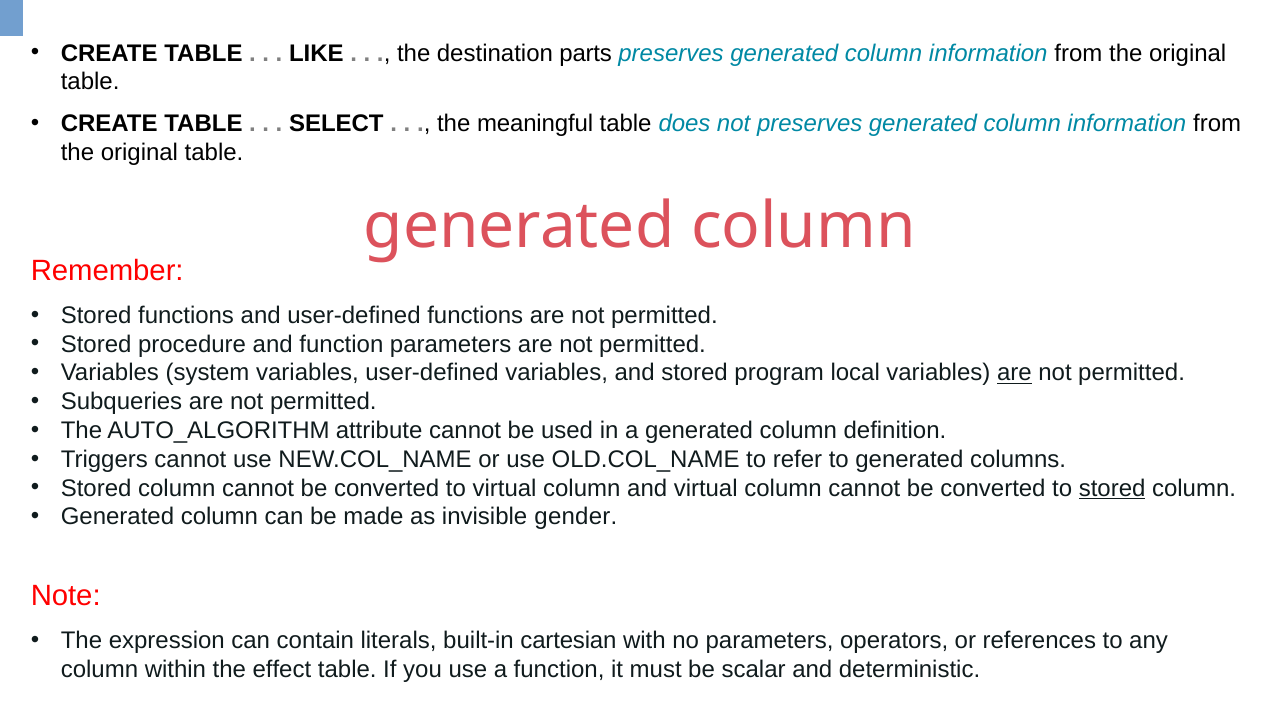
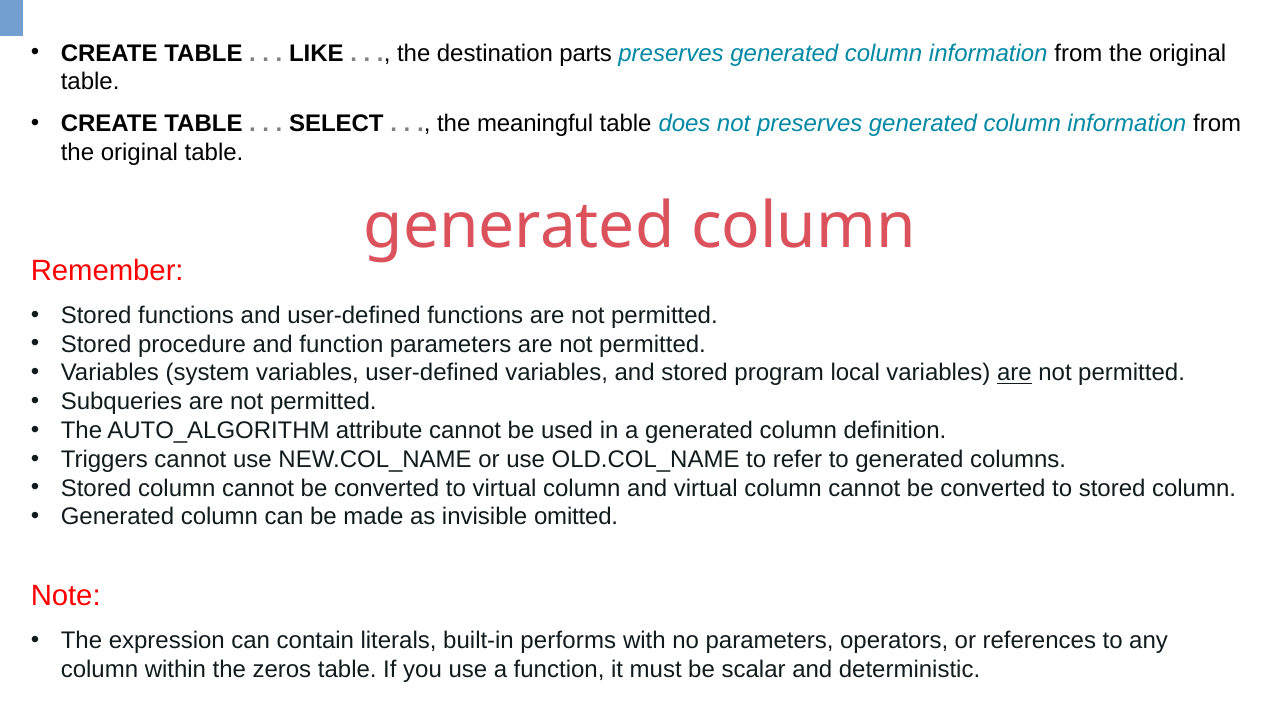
stored underline: present -> none (1112, 488)
gender: gender -> omitted (576, 517)
cartesian: cartesian -> performs (568, 640)
effect: effect -> zeros (282, 669)
